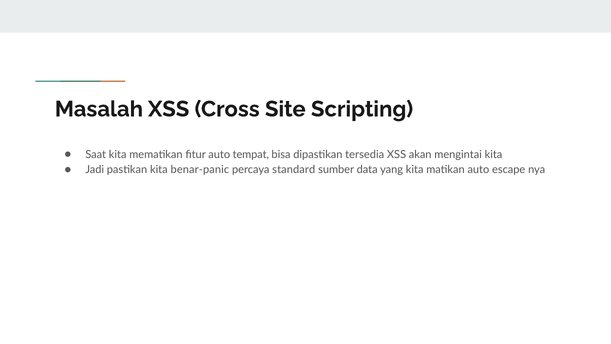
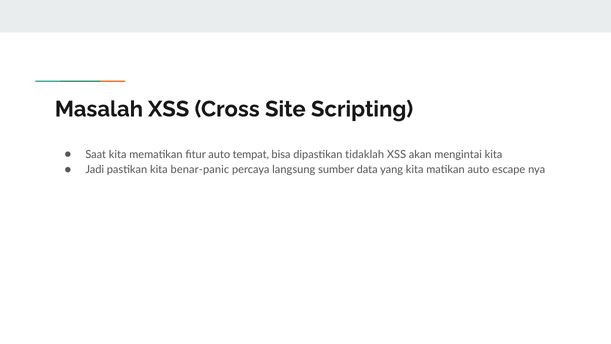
tersedia: tersedia -> tidaklah (365, 154)
standard: standard -> langsung (294, 170)
